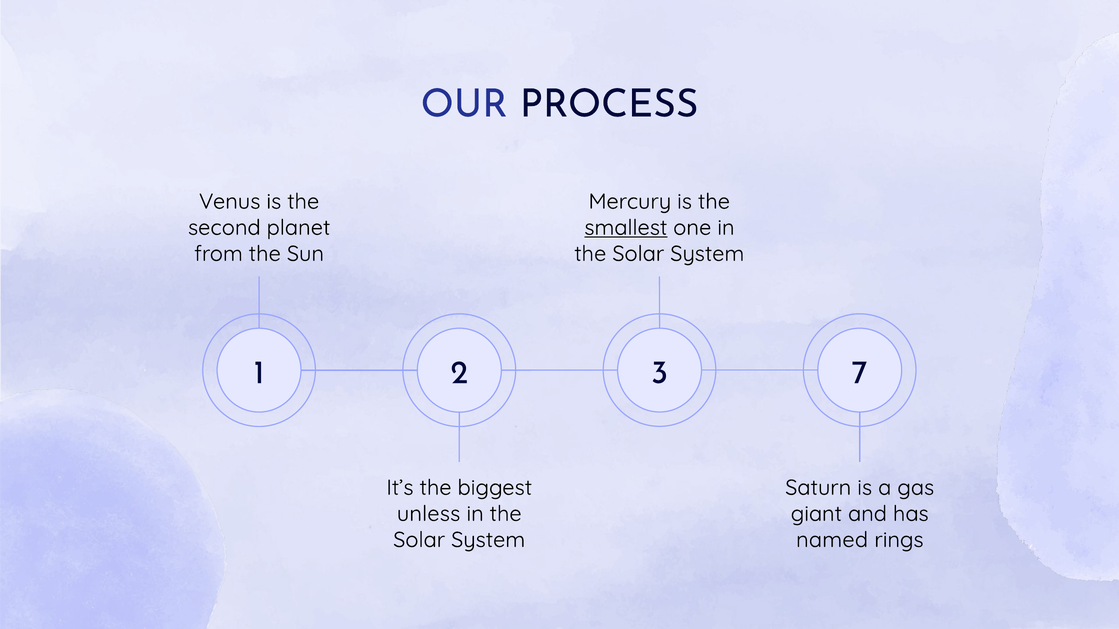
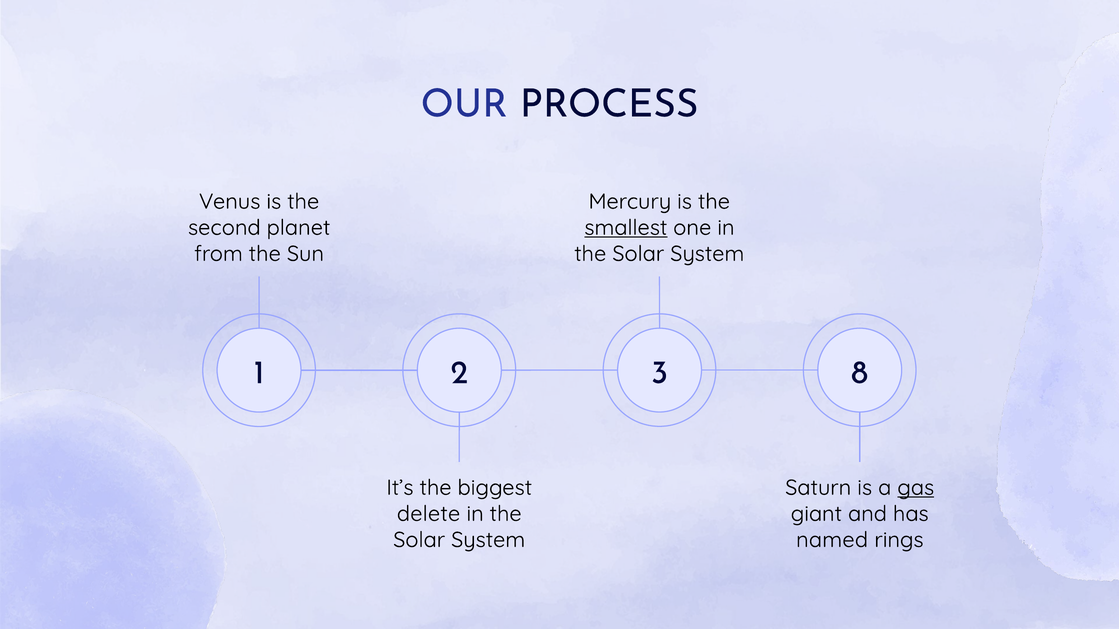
7: 7 -> 8 (860, 373)
gas underline: none -> present (916, 488)
unless: unless -> delete (429, 514)
